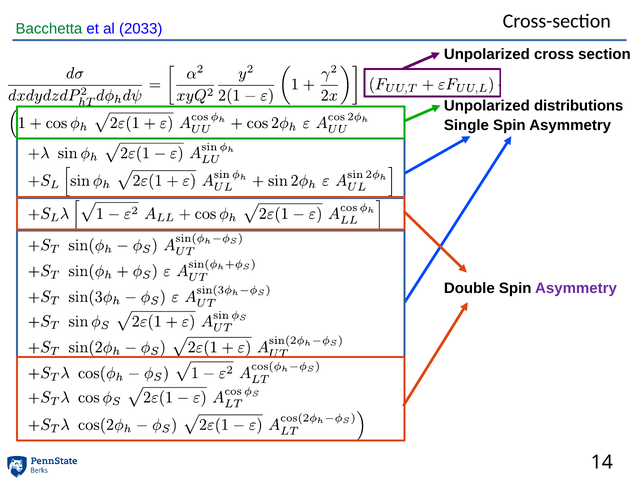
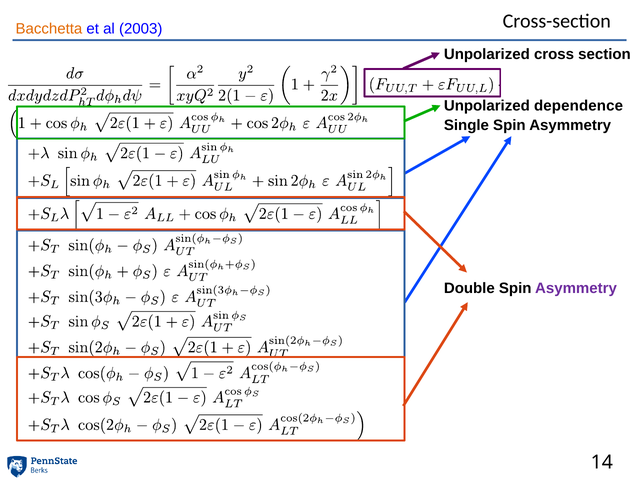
Bacchetta colour: green -> orange (49, 29)
2033: 2033 -> 2003 (141, 29)
distributions: distributions -> dependence (579, 106)
